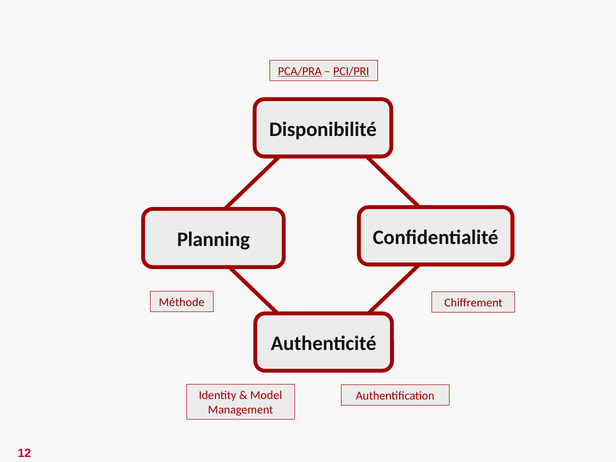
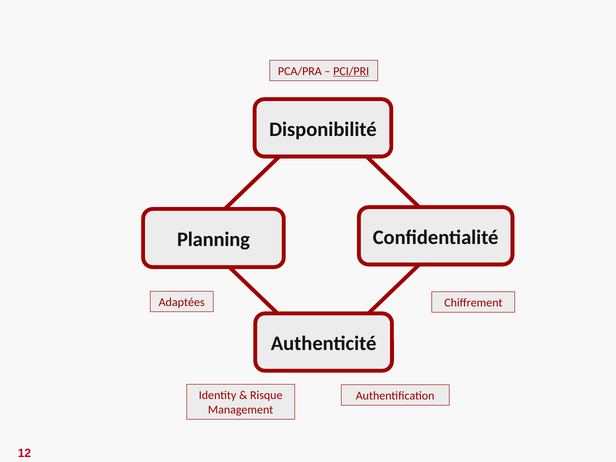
PCA/PRA underline: present -> none (300, 71)
Méthode: Méthode -> Adaptées (182, 302)
Model: Model -> Risque (266, 395)
